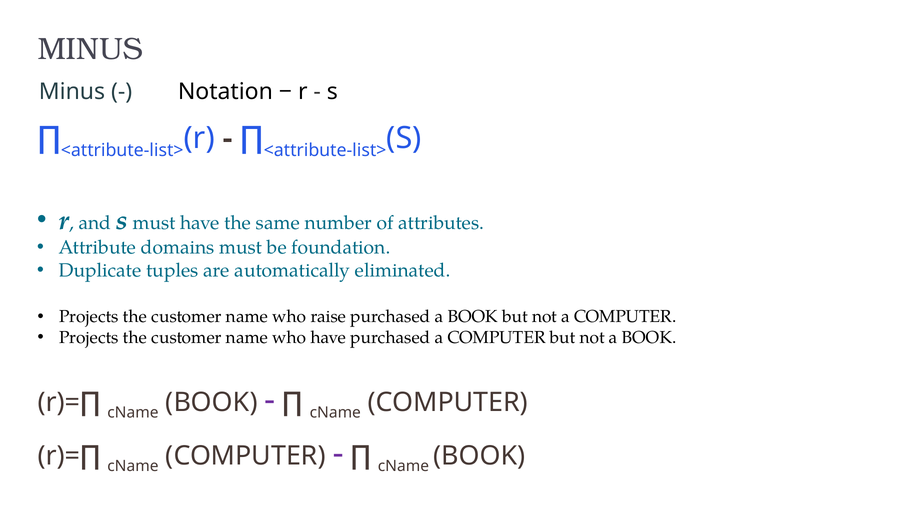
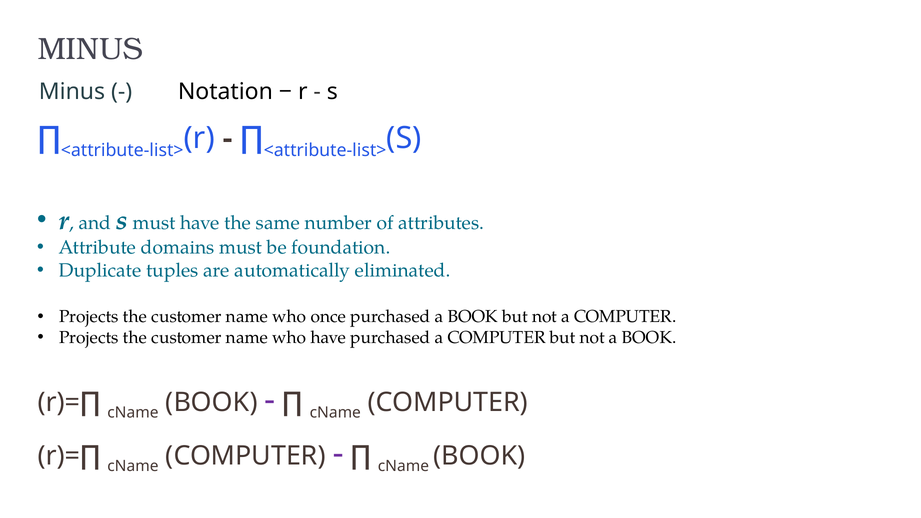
raise: raise -> once (328, 317)
